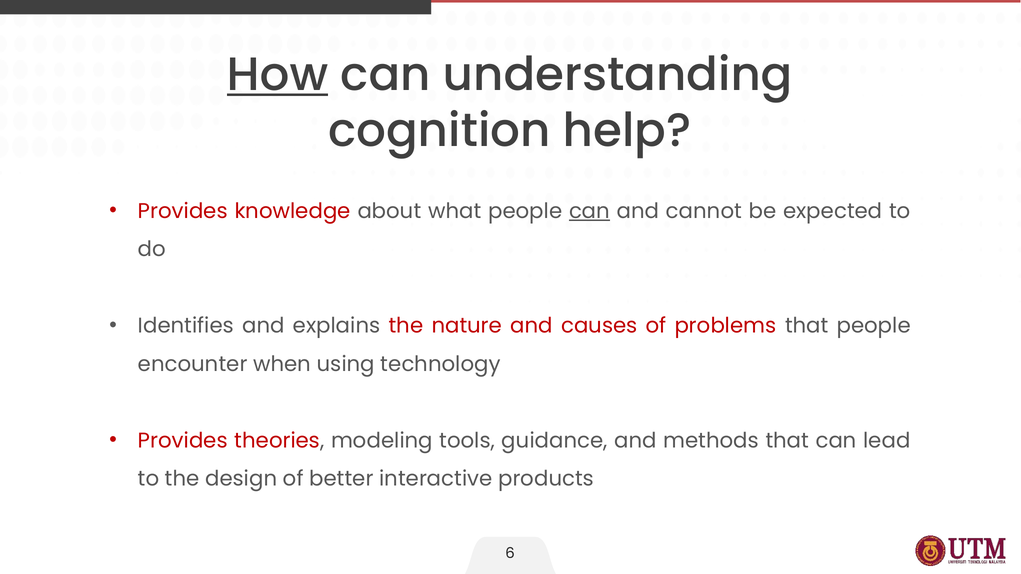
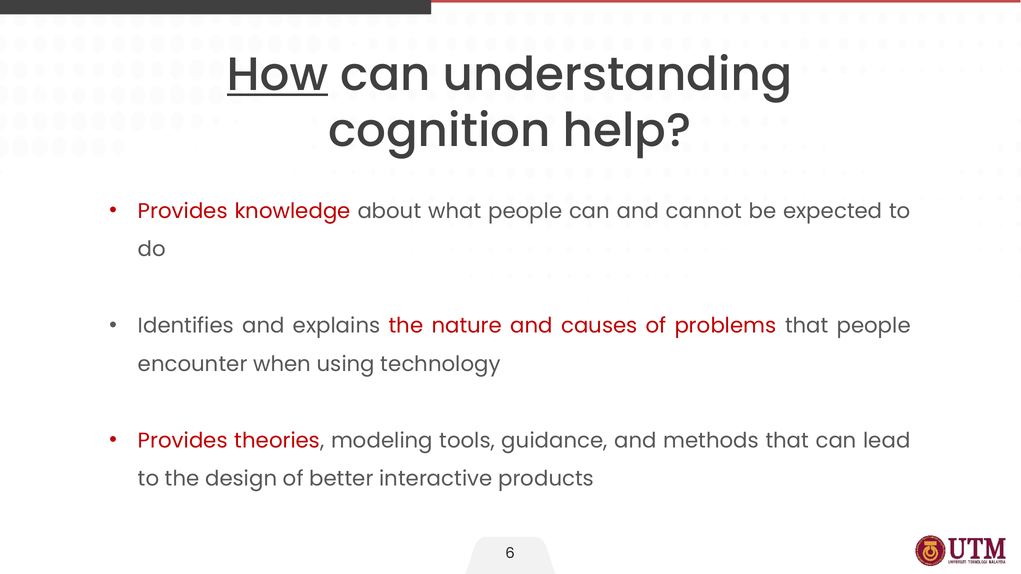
can underline: present -> none (590, 211)
